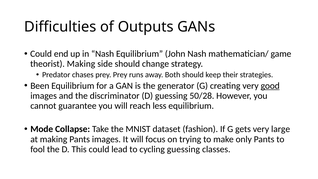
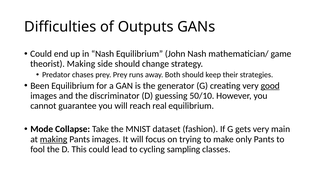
50/28: 50/28 -> 50/10 (202, 96)
less: less -> real (160, 106)
large: large -> main (281, 129)
making underline: none -> present (54, 139)
cycling guessing: guessing -> sampling (184, 149)
